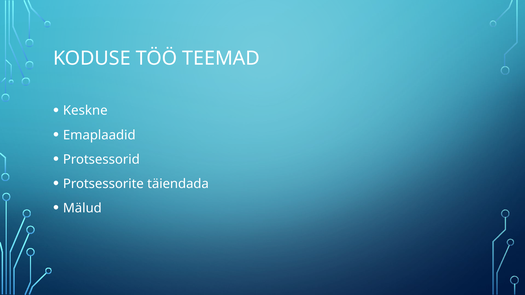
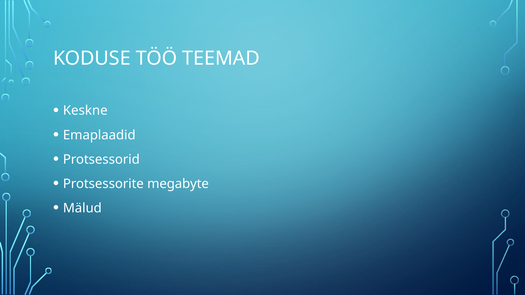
täiendada: täiendada -> megabyte (178, 184)
